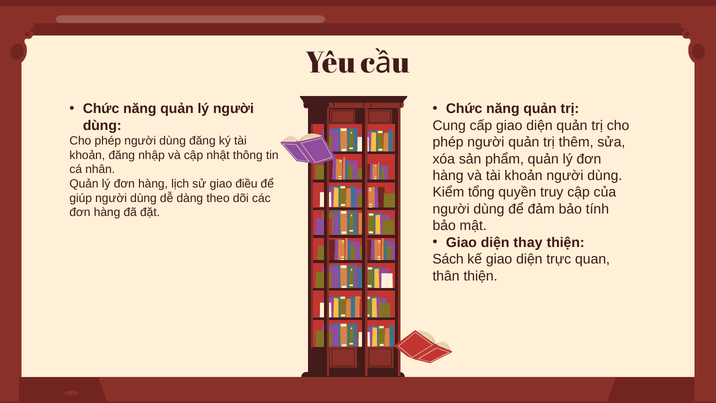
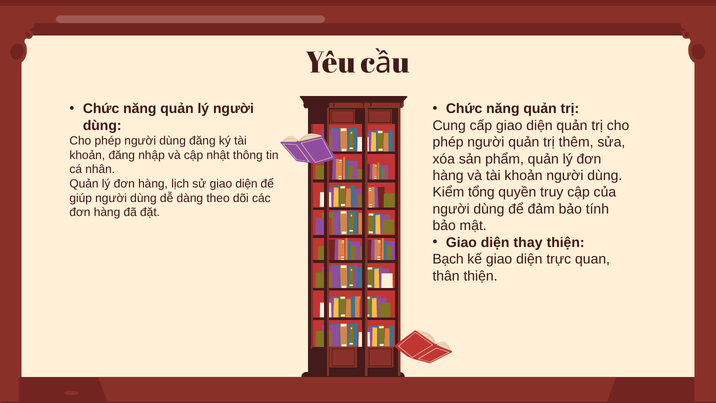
sử giao điều: điều -> diện (246, 184)
Sách: Sách -> Bạch (448, 259)
